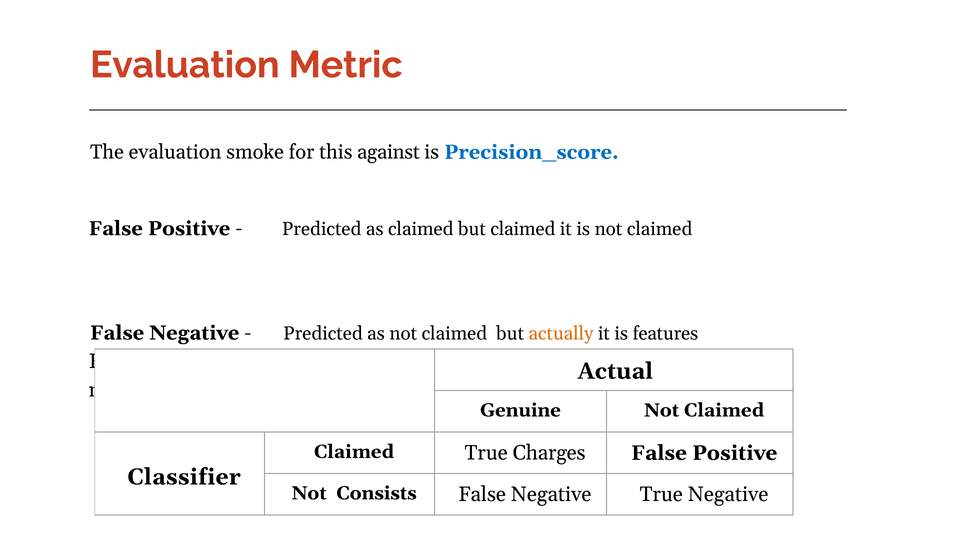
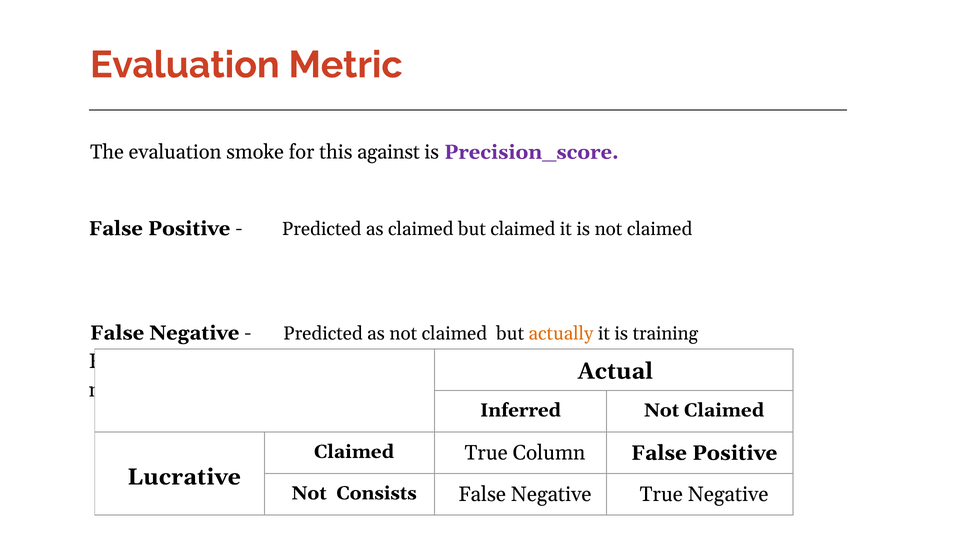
Precision_score colour: blue -> purple (531, 152)
features: features -> training (665, 333)
Genuine: Genuine -> Inferred (520, 410)
Charges: Charges -> Column (549, 452)
Classifier: Classifier -> Lucrative (184, 476)
